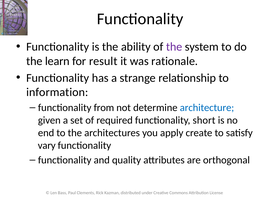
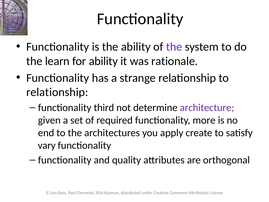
for result: result -> ability (103, 61)
information: information -> relationship (57, 92)
from: from -> third (104, 108)
architecture colour: blue -> purple (207, 108)
short: short -> more (204, 120)
